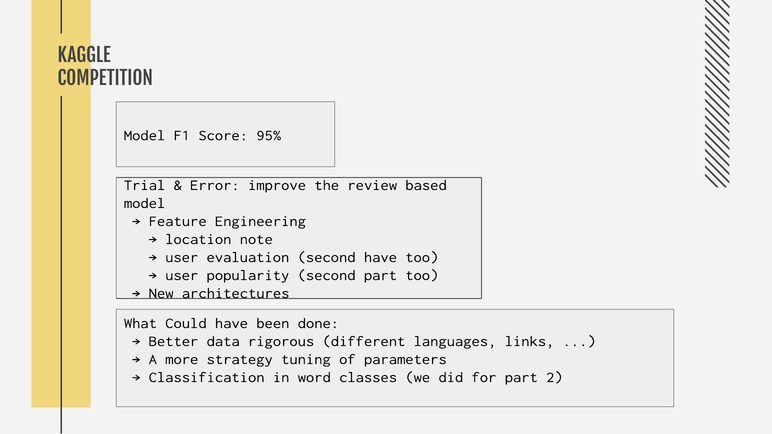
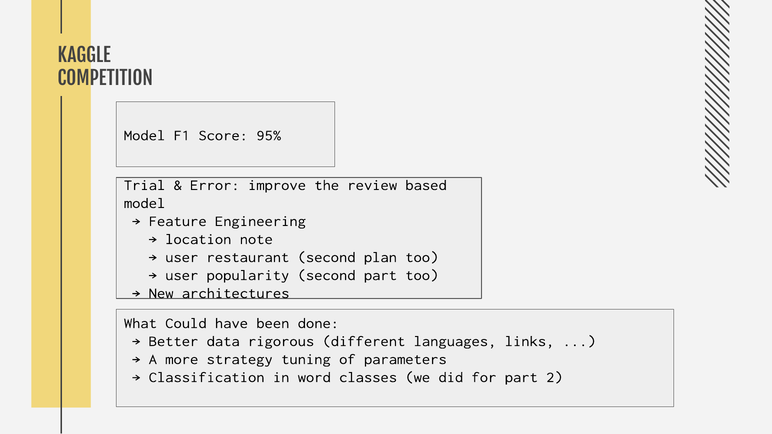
evaluation: evaluation -> restaurant (248, 257)
second have: have -> plan (380, 257)
